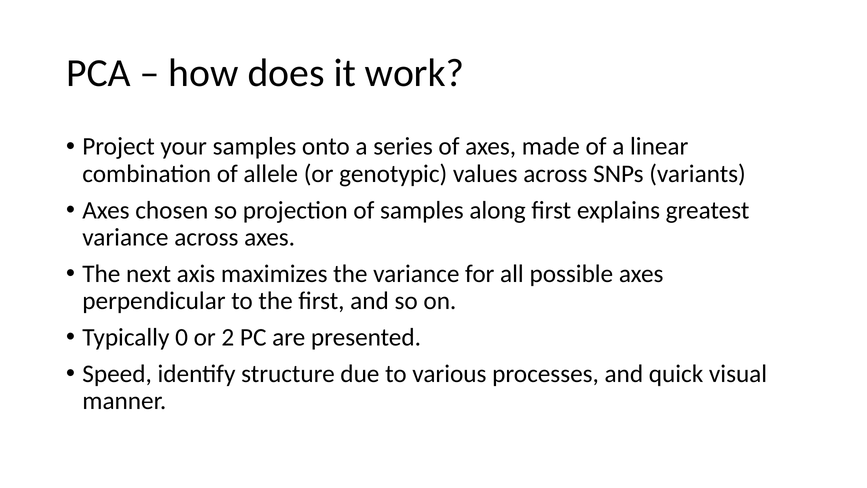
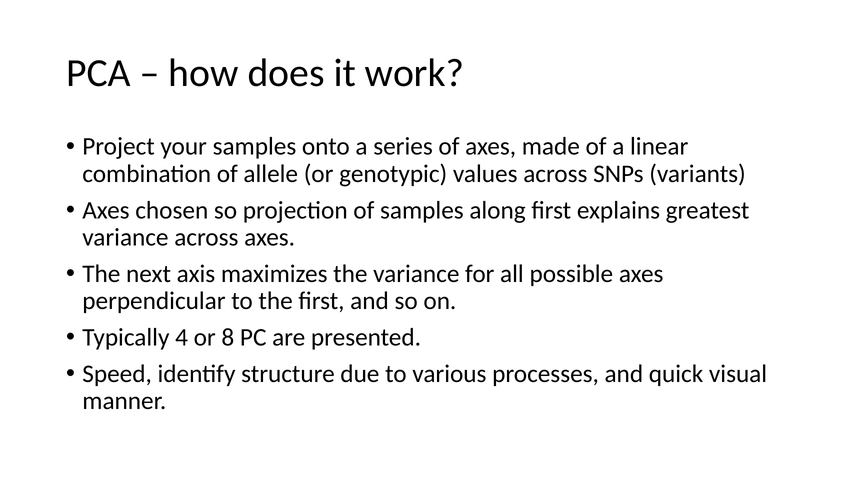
0: 0 -> 4 (182, 337)
2: 2 -> 8 (228, 337)
